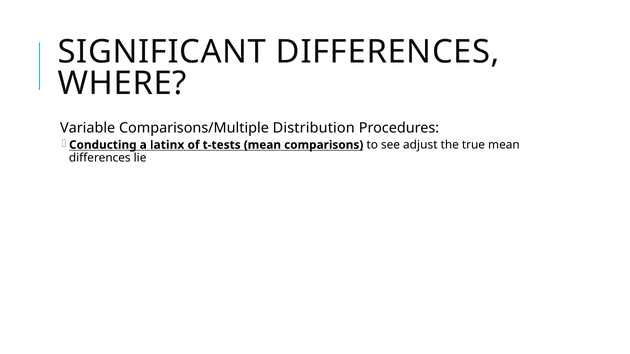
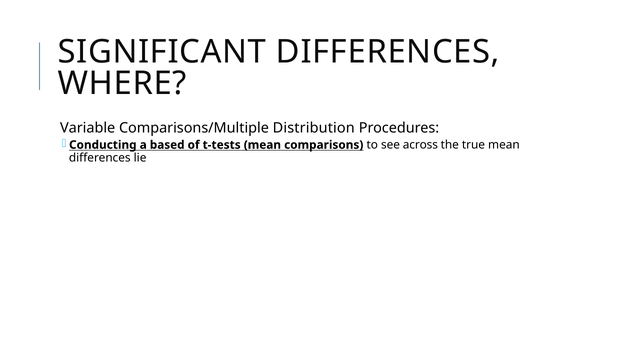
latinx: latinx -> based (167, 145)
adjust: adjust -> across (420, 145)
